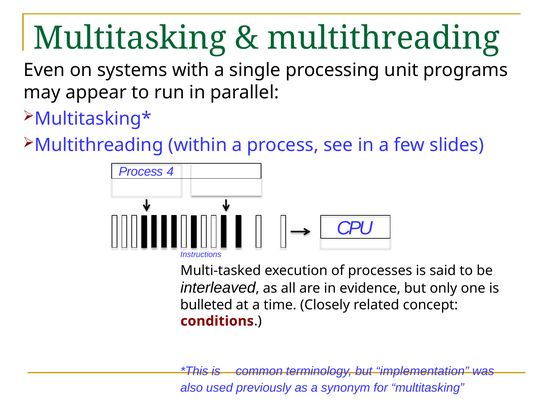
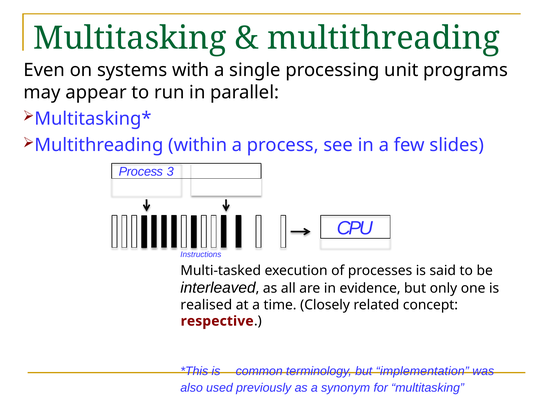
4: 4 -> 3 (170, 172)
bulleted: bulleted -> realised (206, 305)
conditions: conditions -> respective (217, 322)
